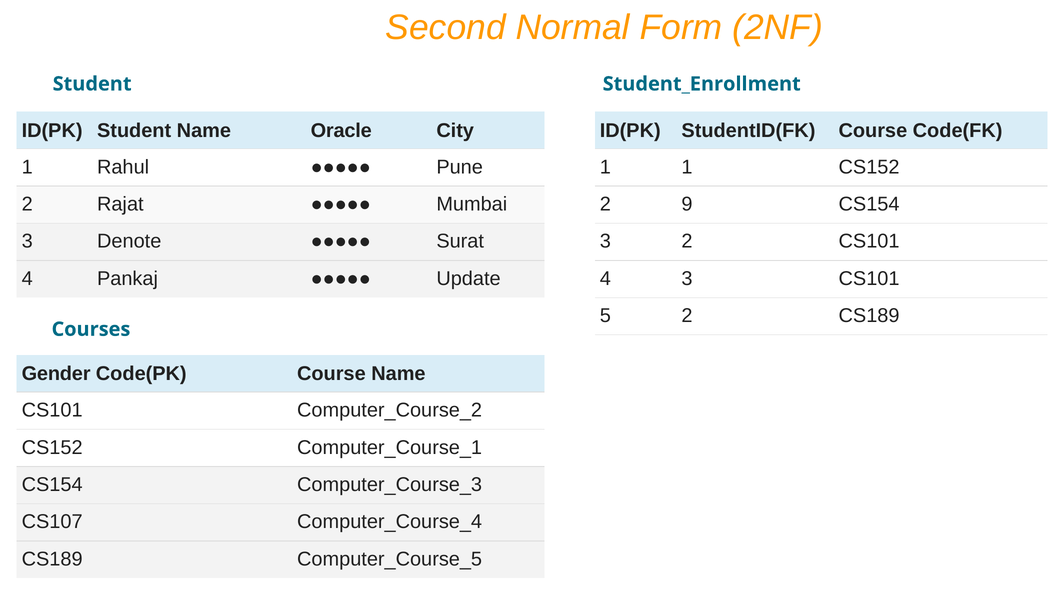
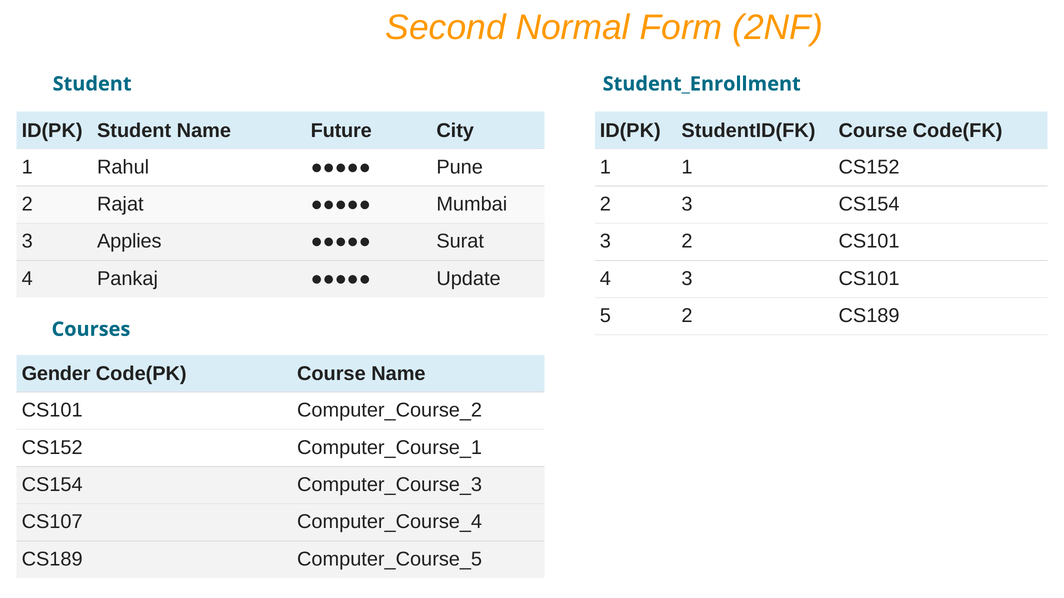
Oracle: Oracle -> Future (341, 131)
2 9: 9 -> 3 (687, 204)
Denote: Denote -> Applies (129, 242)
